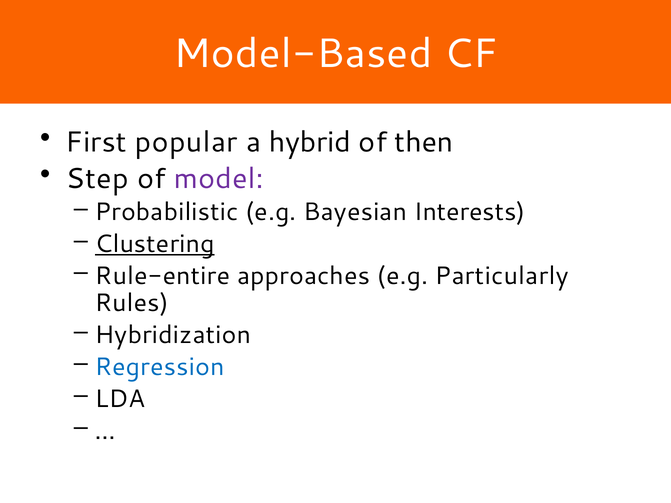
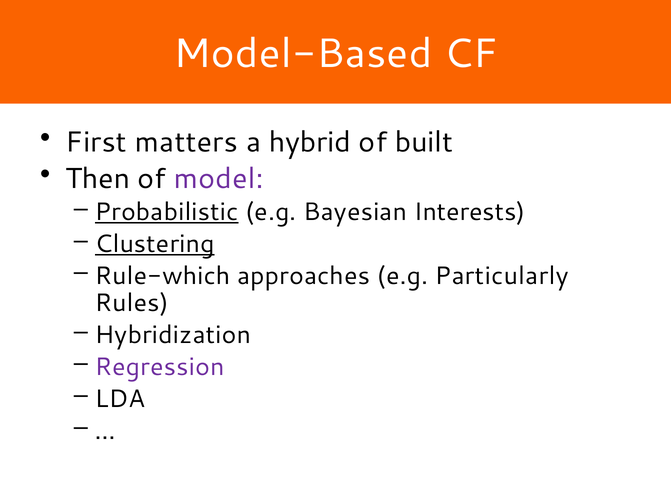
popular: popular -> matters (186, 142)
then: then -> built (424, 142)
Step: Step -> Then (98, 179)
Probabilistic underline: none -> present (167, 212)
Rule-entire: Rule-entire -> Rule-which (163, 276)
Regression colour: blue -> purple (160, 367)
